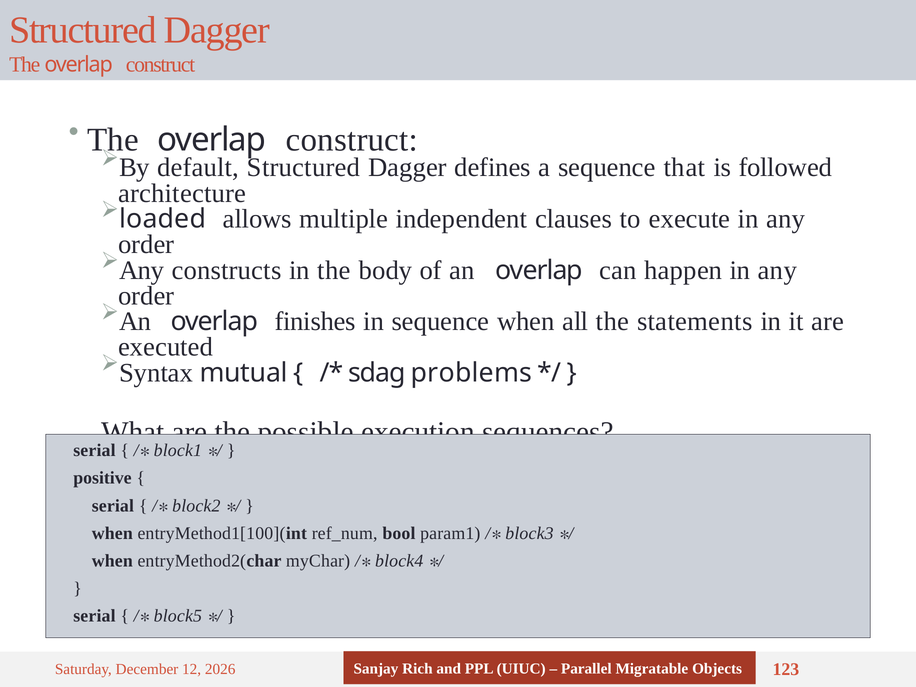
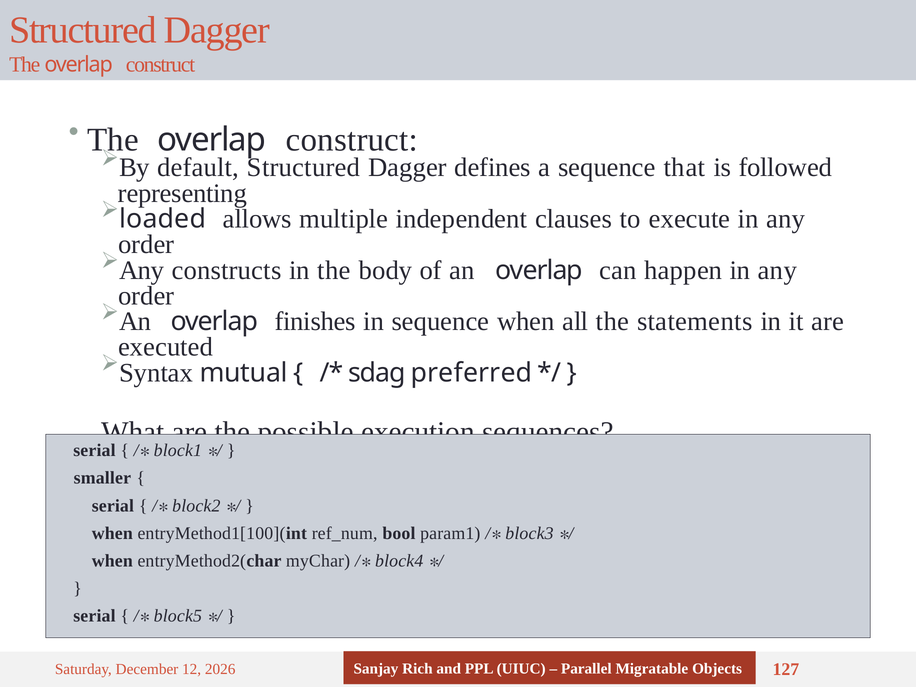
architecture: architecture -> representing (182, 193)
problems: problems -> preferred (471, 373)
positive: positive -> smaller (102, 478)
123: 123 -> 127 (786, 669)
